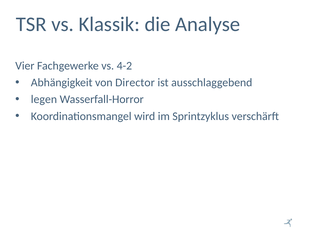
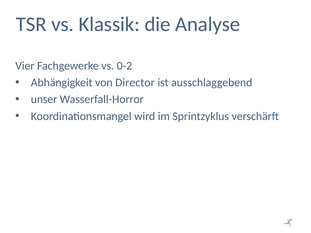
4-2: 4-2 -> 0-2 (124, 66)
legen: legen -> unser (44, 100)
